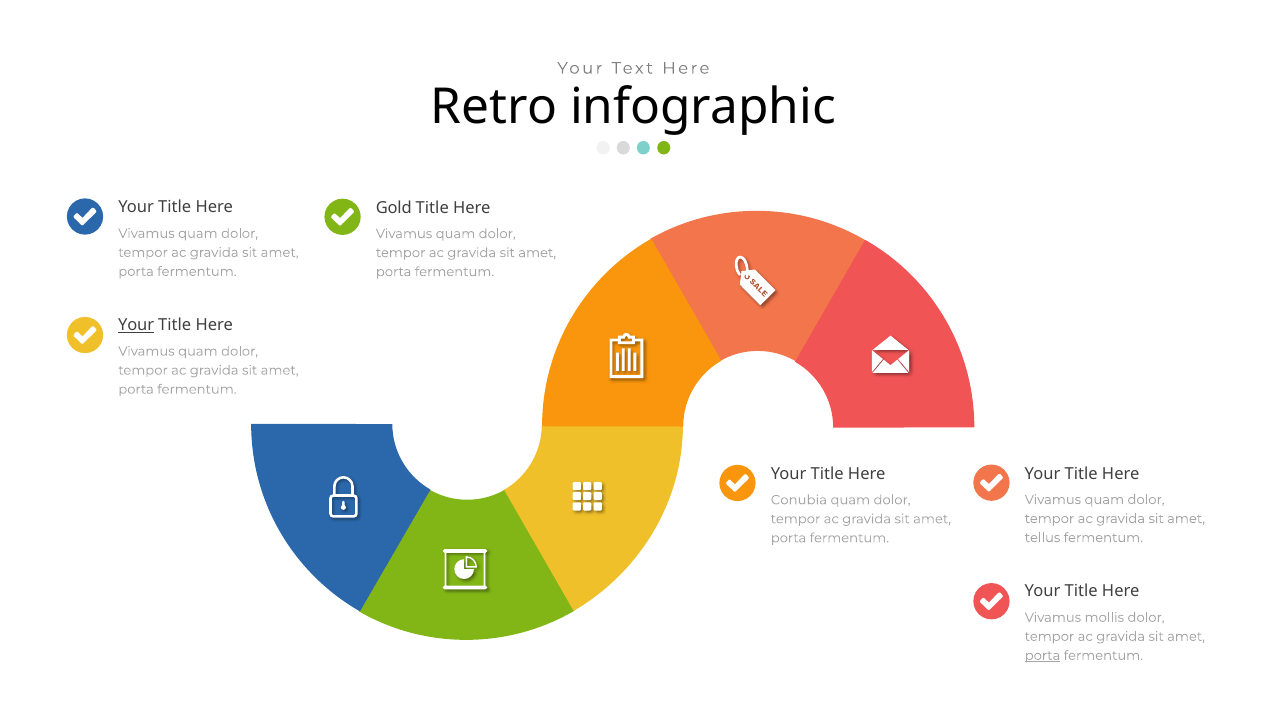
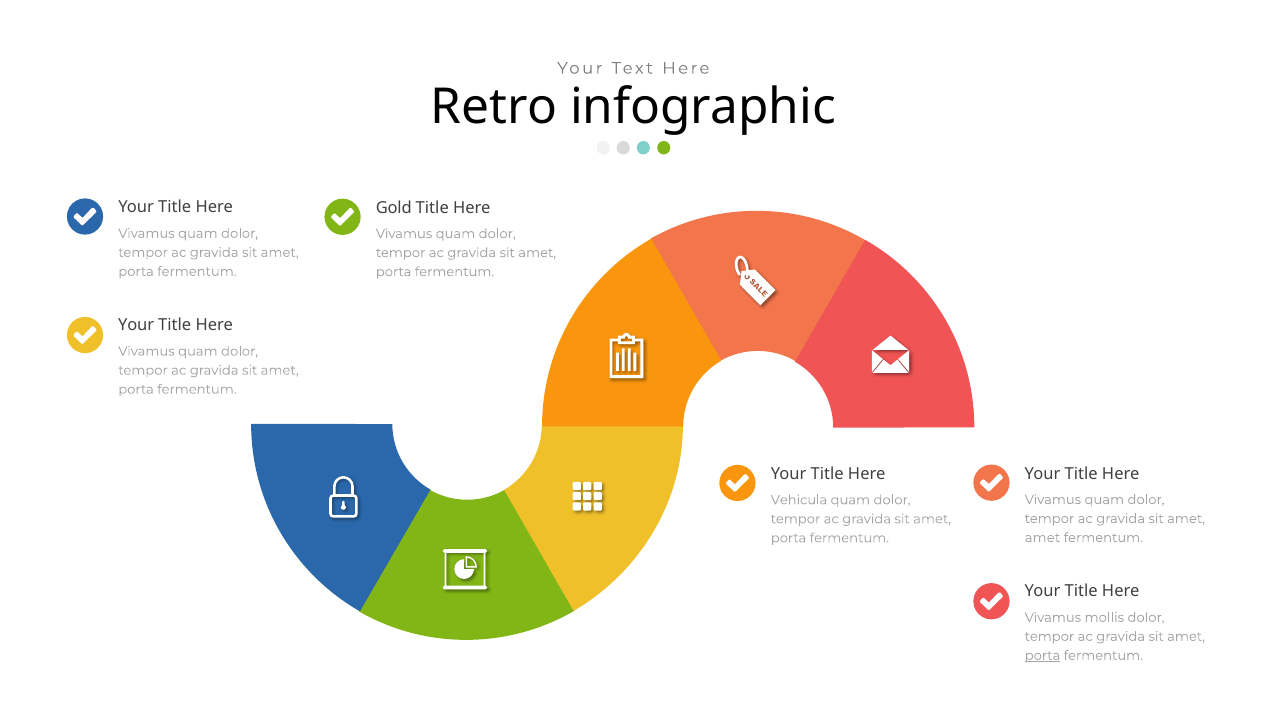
Your underline: present -> none (136, 325)
Conubia: Conubia -> Vehicula (799, 500)
tellus: tellus -> amet (1042, 538)
